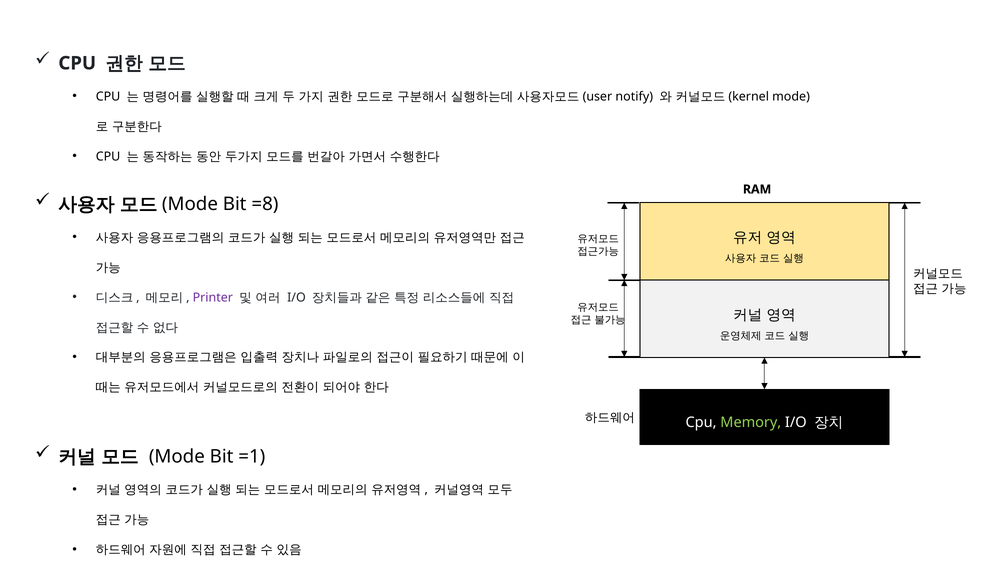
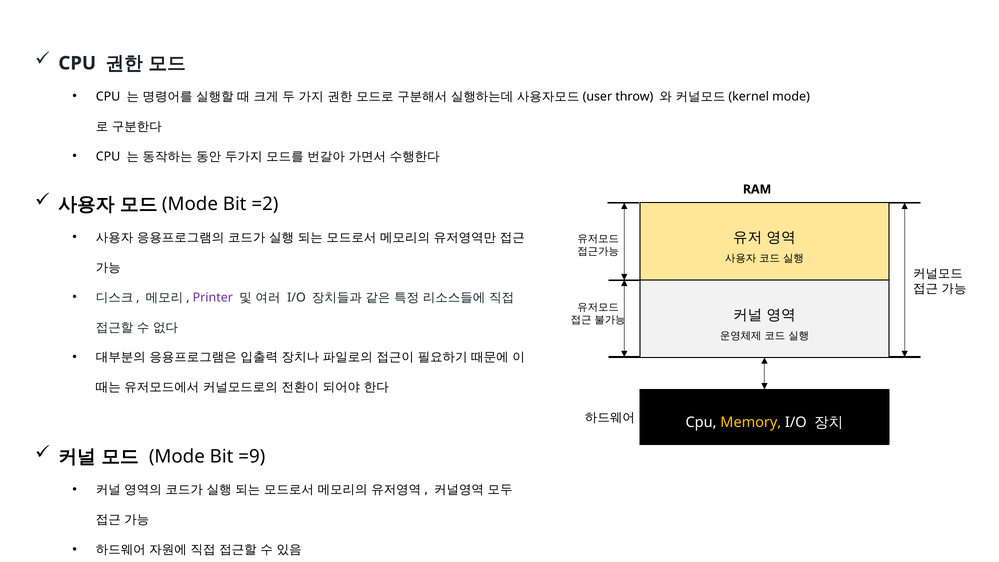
notify: notify -> throw (634, 96)
=8: =8 -> =2 (265, 204)
Memory colour: light green -> yellow (751, 422)
=1: =1 -> =9 (252, 456)
